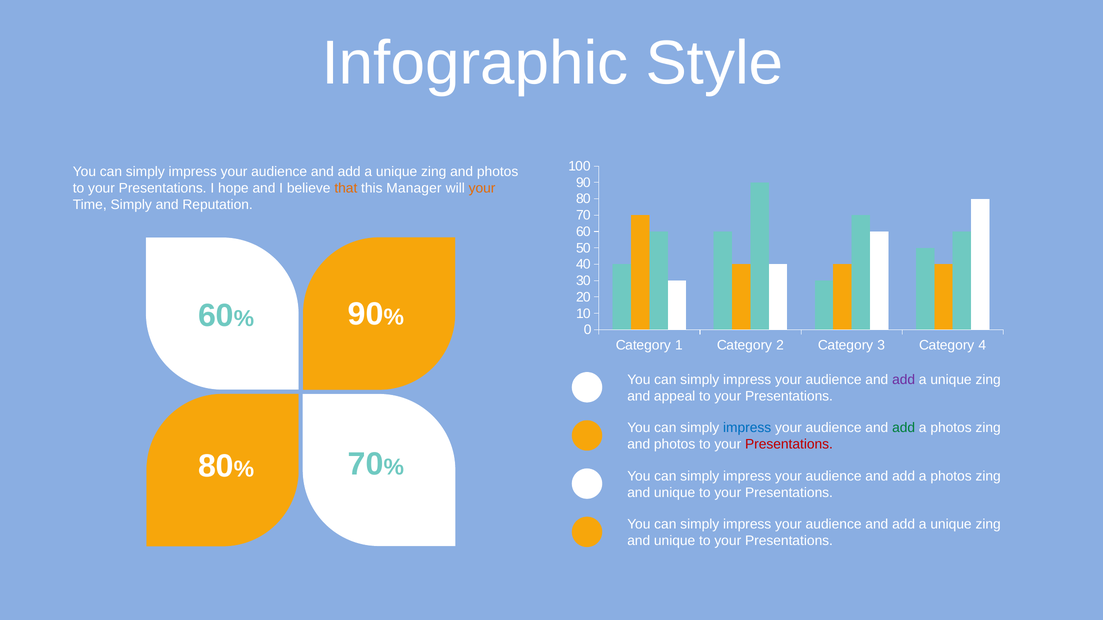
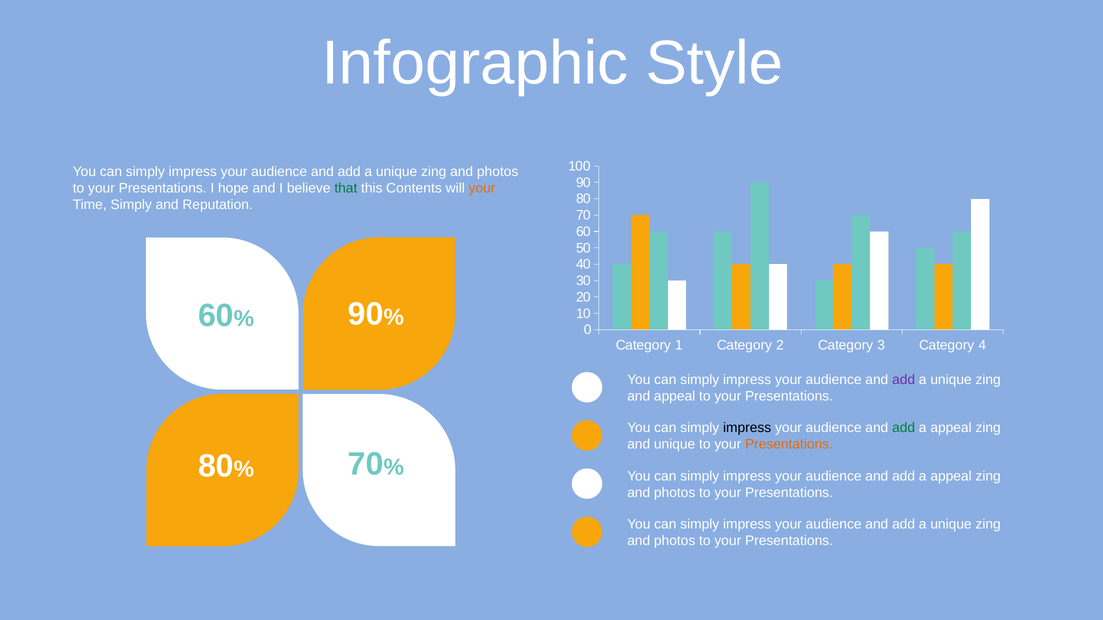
that colour: orange -> green (346, 189)
Manager: Manager -> Contents (414, 189)
impress colour: blue -> black (747, 428)
photos: photos -> appeal (951, 428)
photos: photos -> unique (675, 445)
Presentations colour: red -> orange (789, 445)
photos: photos -> appeal (951, 476)
unique: unique -> photos (675, 493)
unique: unique -> photos (675, 541)
